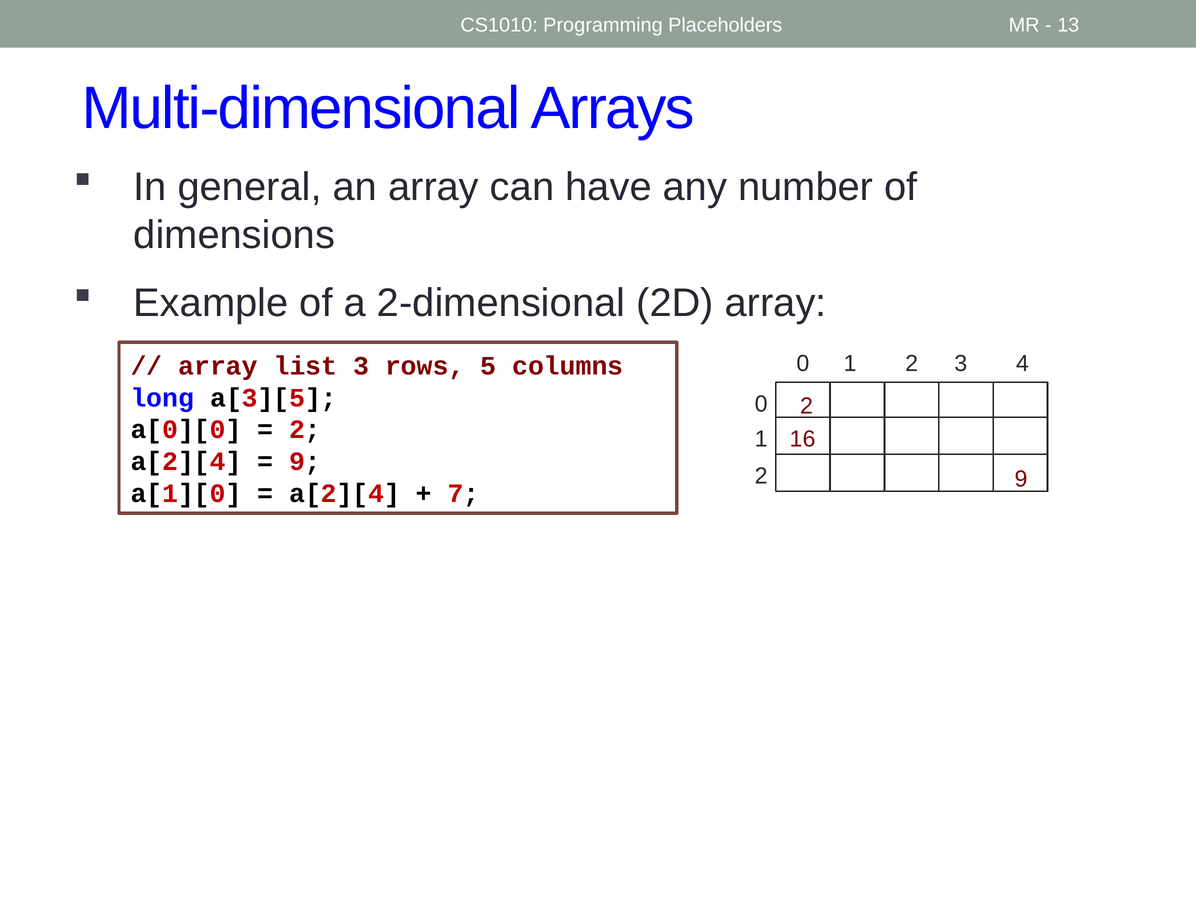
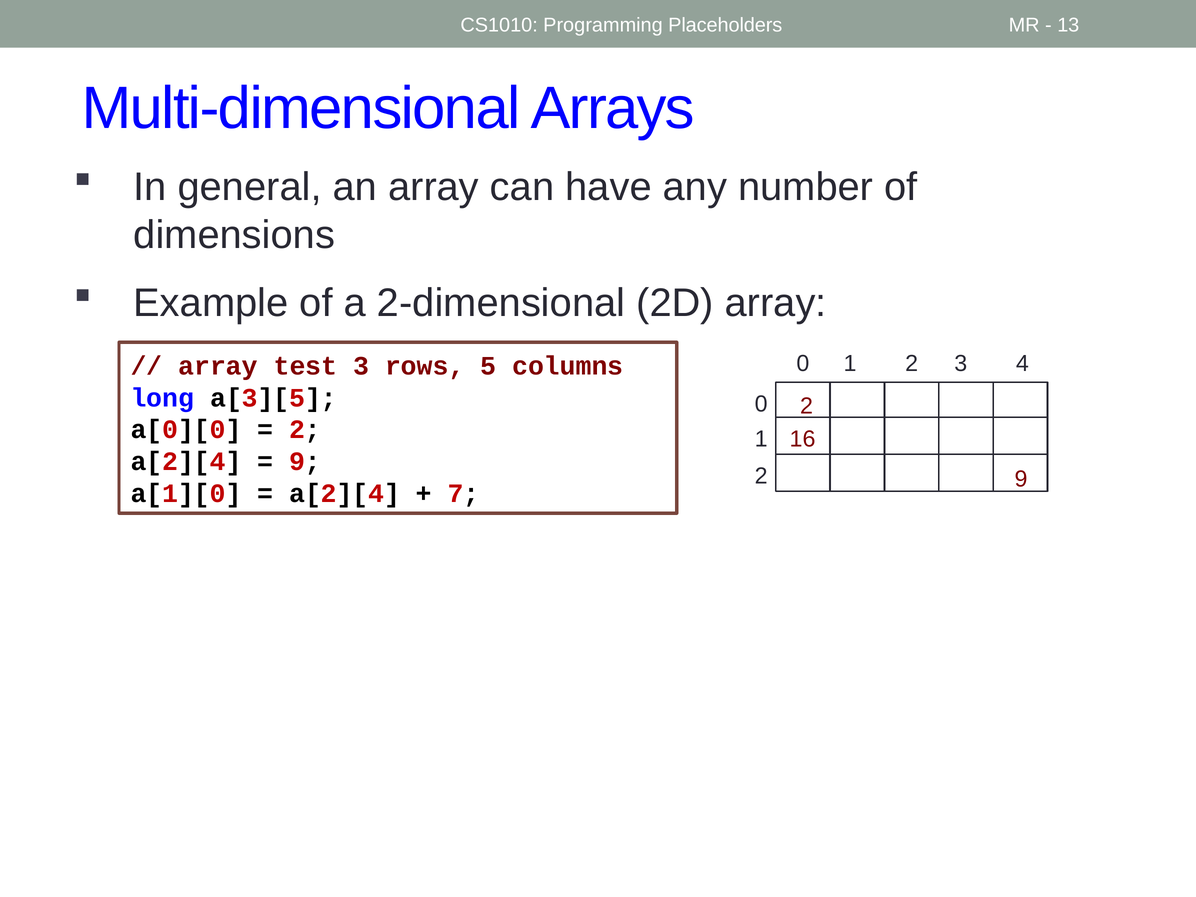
list: list -> test (306, 366)
